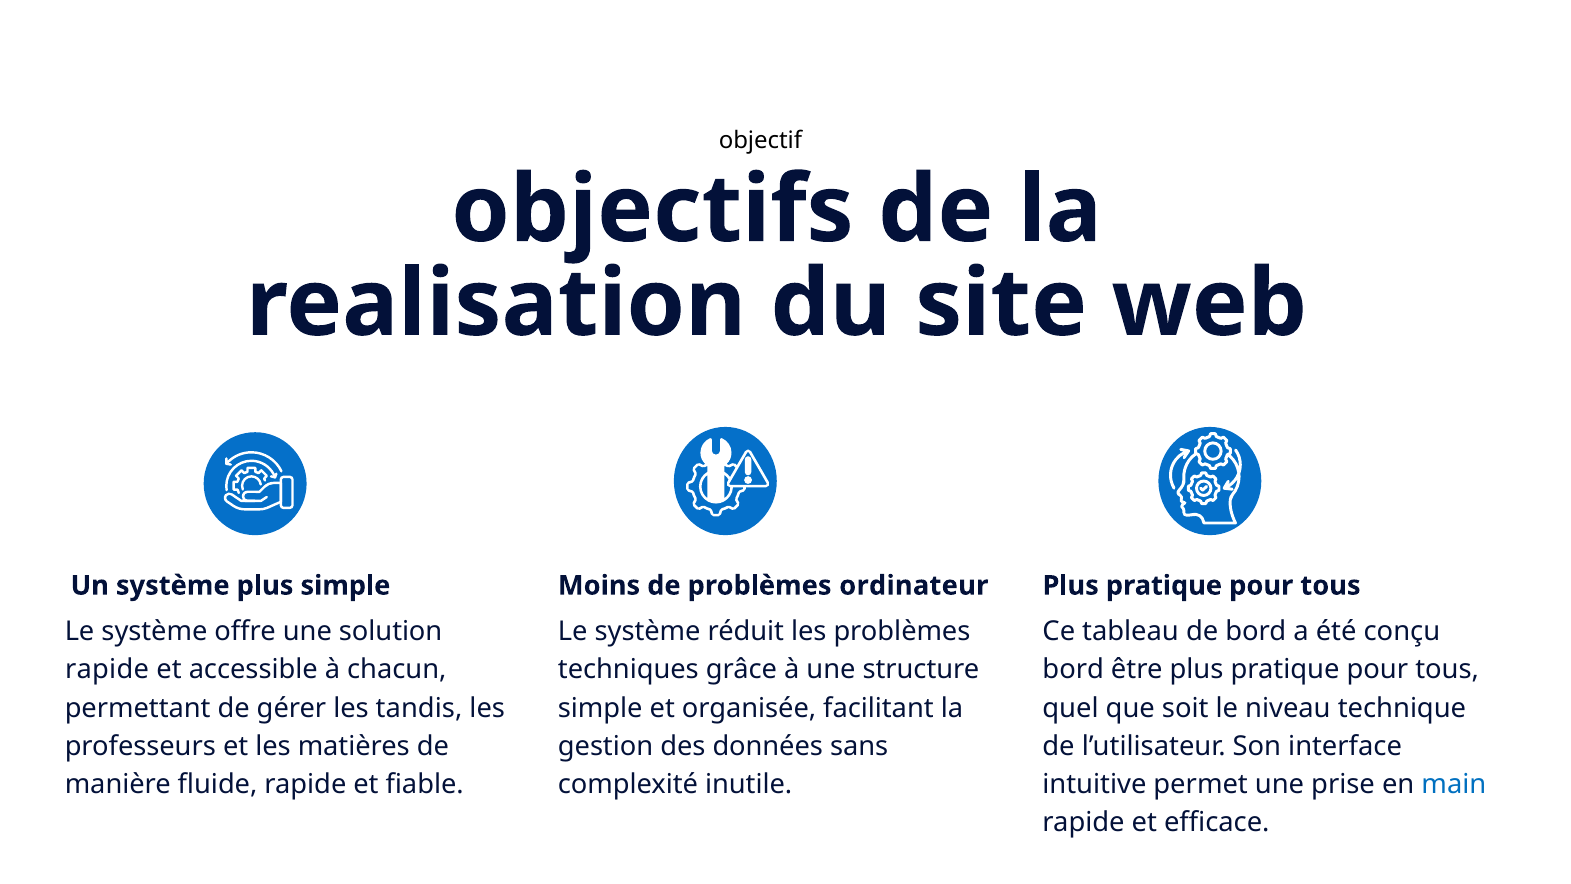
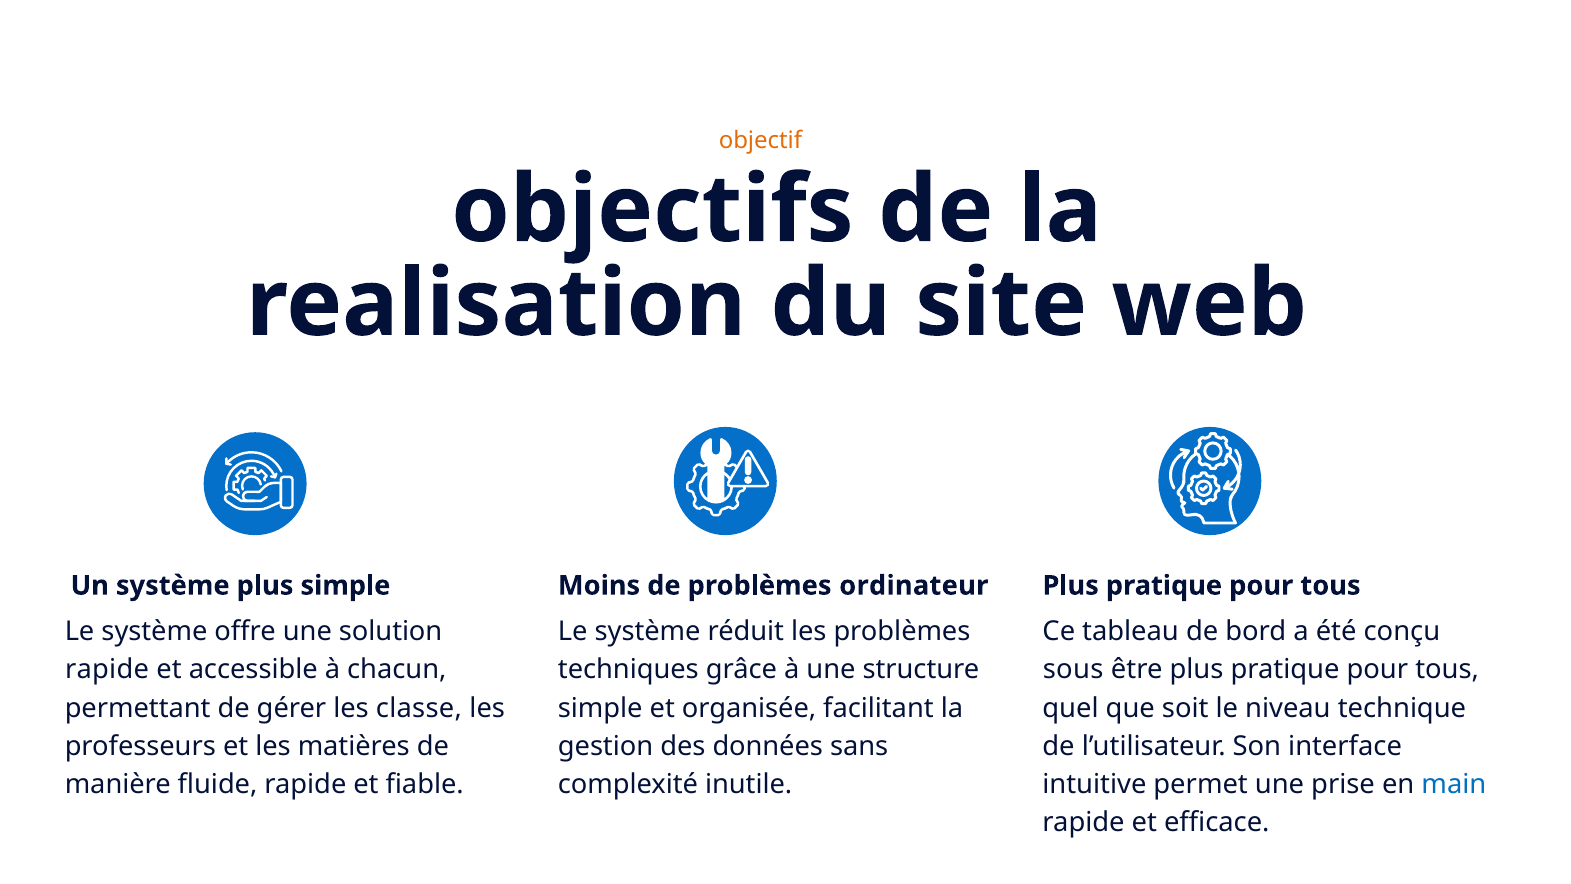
objectif colour: black -> orange (760, 141)
bord: bord -> sous (1073, 670)
tandis: tandis -> classe (419, 708)
